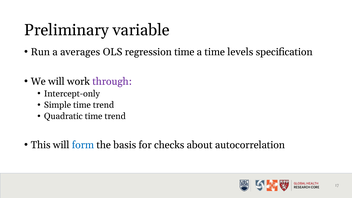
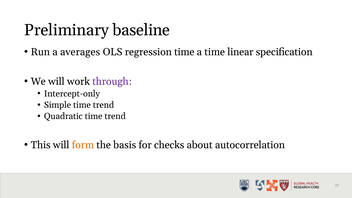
variable: variable -> baseline (141, 30)
levels: levels -> linear (240, 52)
form colour: blue -> orange (83, 145)
